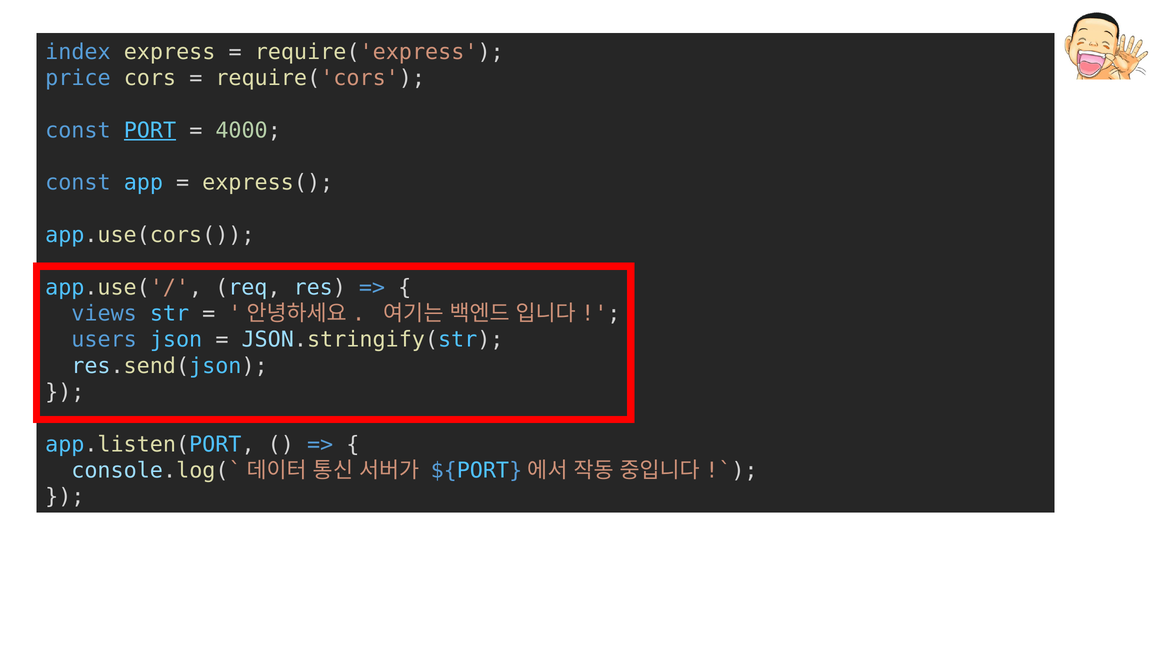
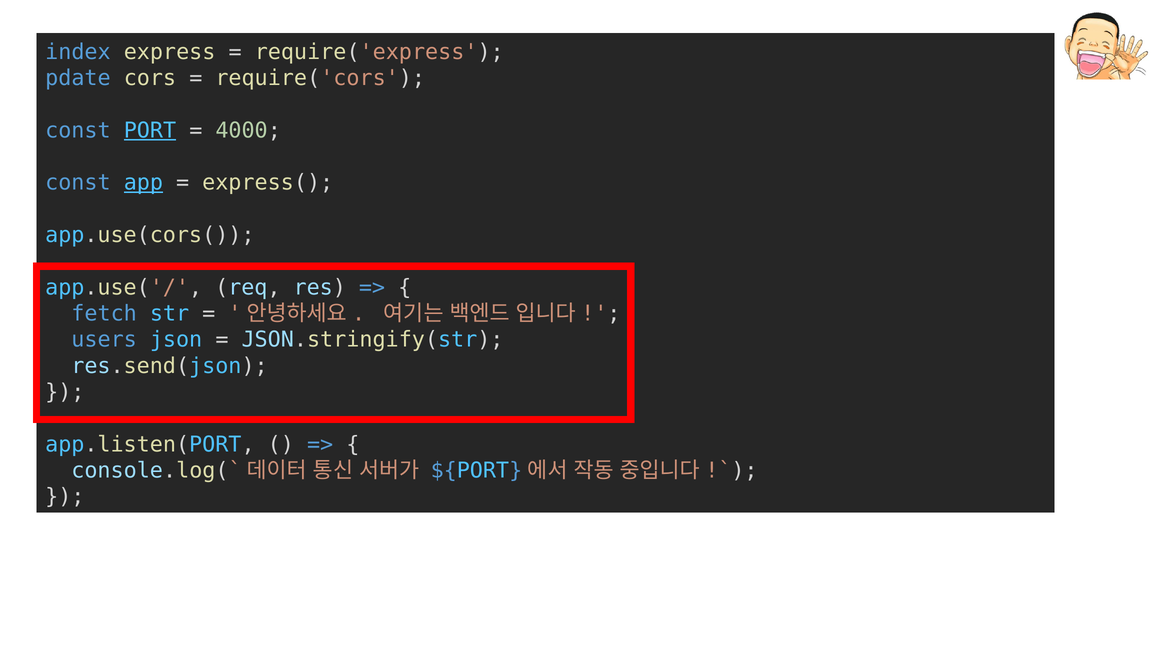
price: price -> pdate (78, 78)
app underline: none -> present (143, 183)
views: views -> fetch (104, 313)
